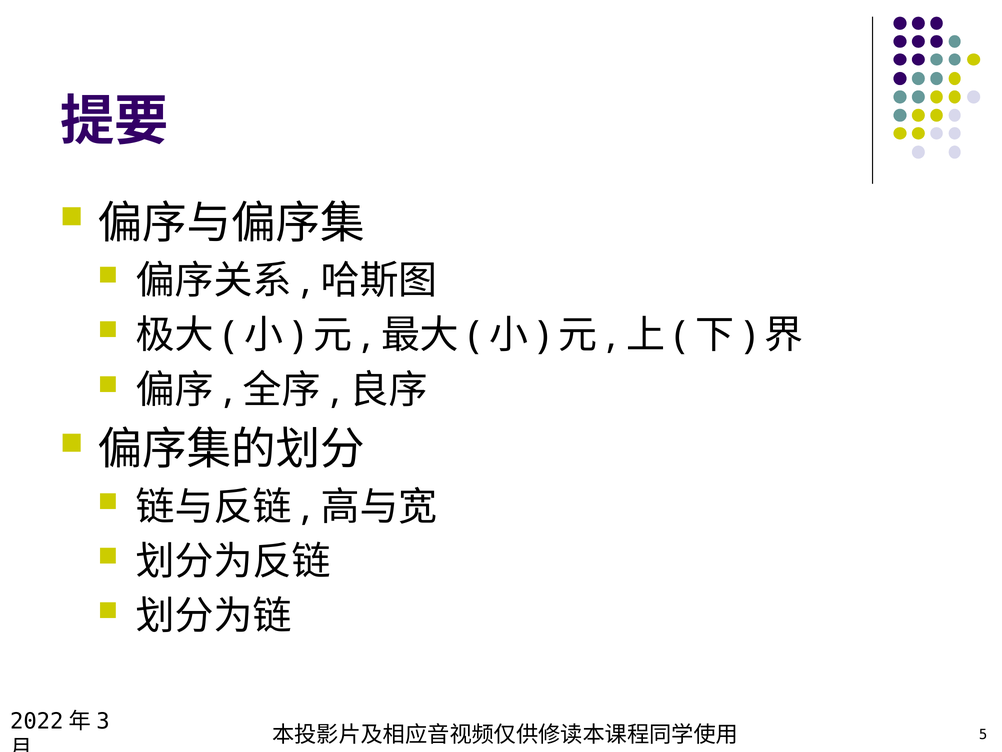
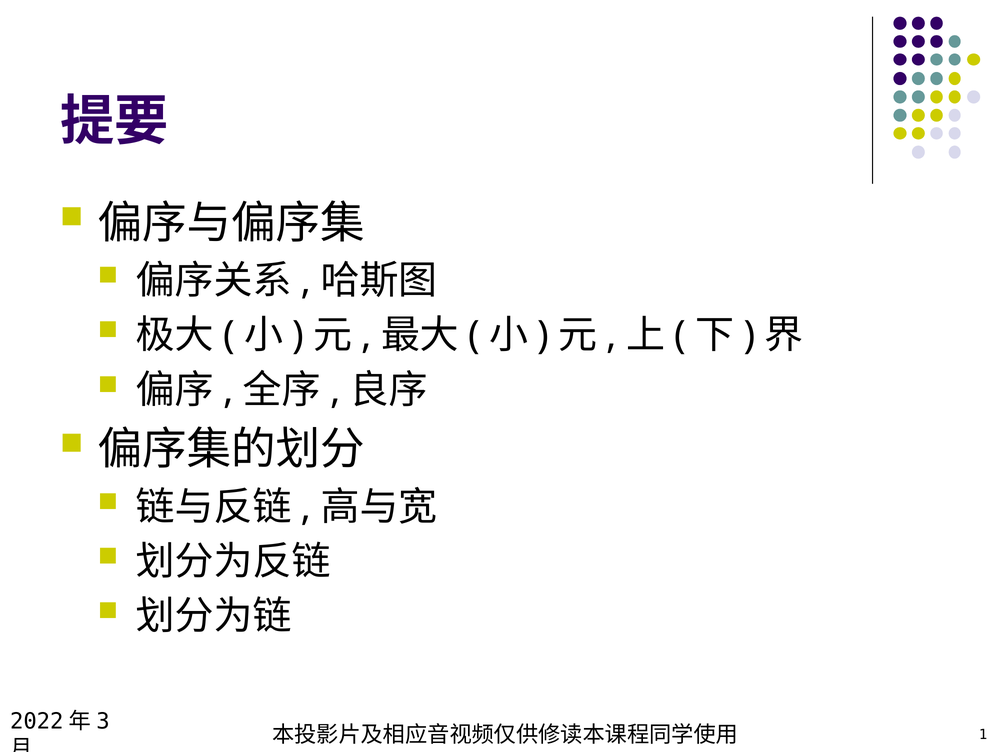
5: 5 -> 1 (983, 734)
